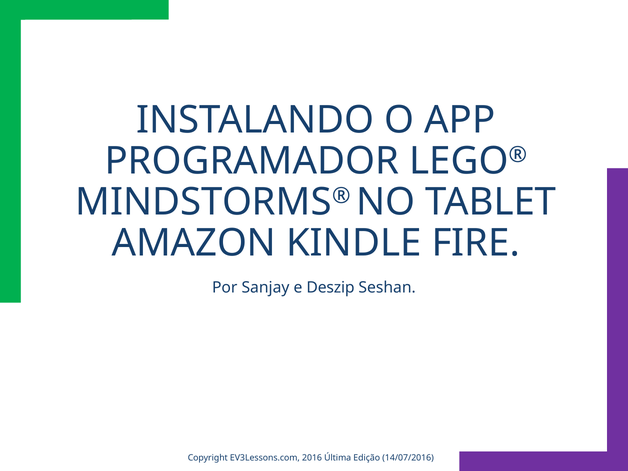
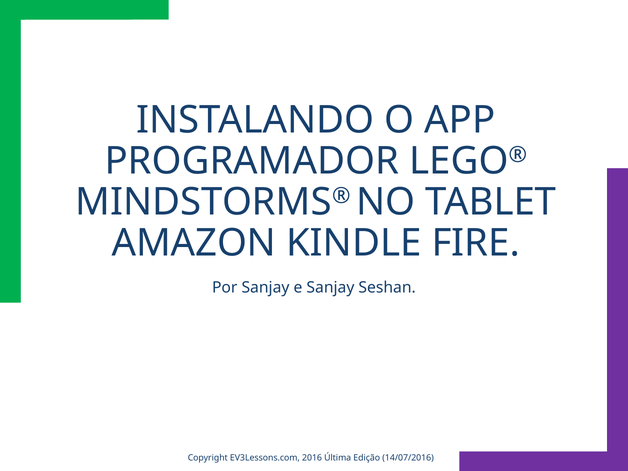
e Deszip: Deszip -> Sanjay (330, 288)
